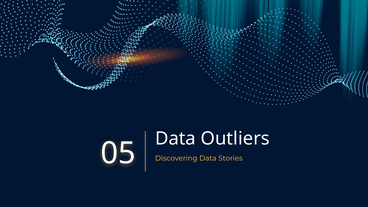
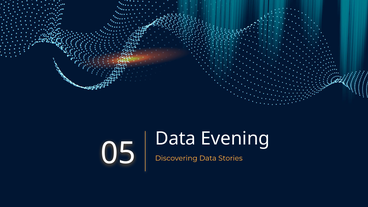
Outliers: Outliers -> Evening (235, 139)
